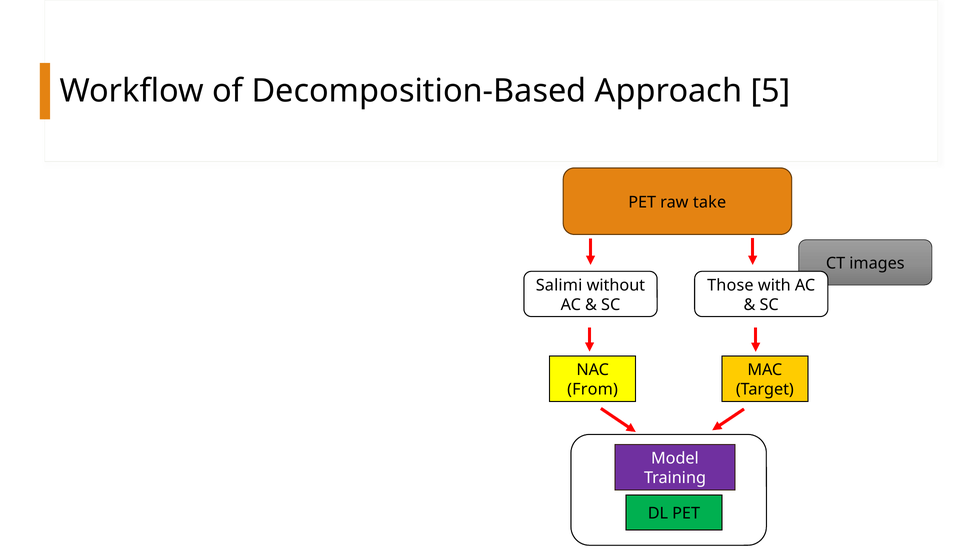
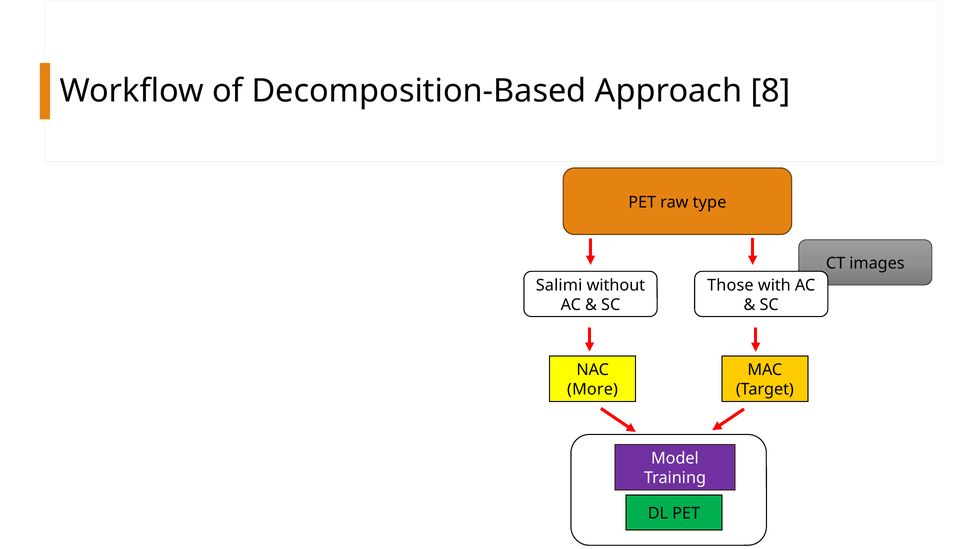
5: 5 -> 8 (771, 91)
take: take -> type (710, 202)
From: From -> More (593, 389)
